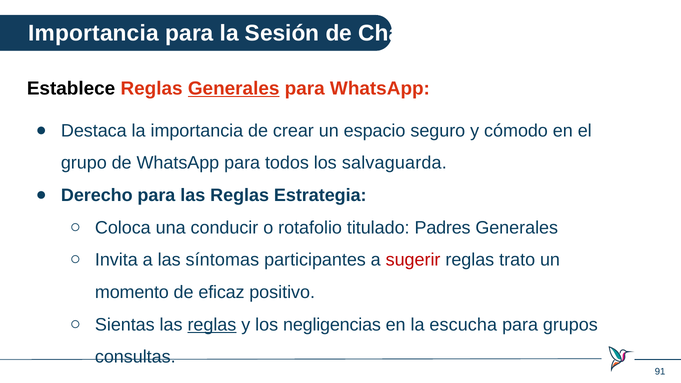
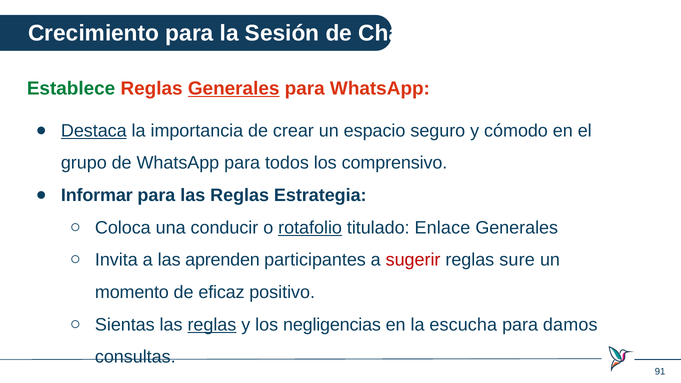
Importancia: Importancia -> Crecimiento (94, 33)
Establece colour: black -> green (71, 88)
Destaca underline: none -> present (94, 131)
salvaguarda: salvaguarda -> comprensivo (394, 163)
Derecho: Derecho -> Informar (97, 195)
rotafolio underline: none -> present (310, 228)
Padres: Padres -> Enlace (442, 228)
síntomas: síntomas -> aprenden (223, 260)
trato: trato -> sure (517, 260)
grupos: grupos -> damos (570, 325)
